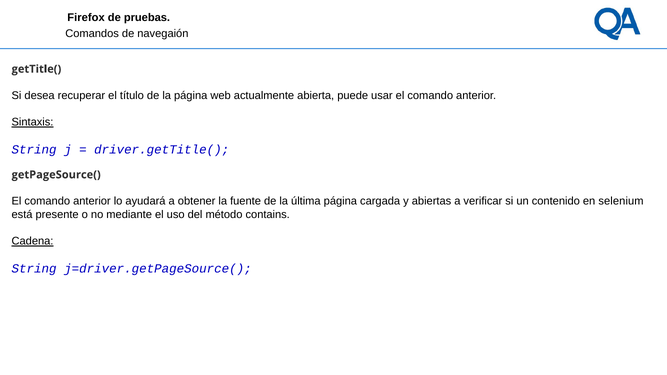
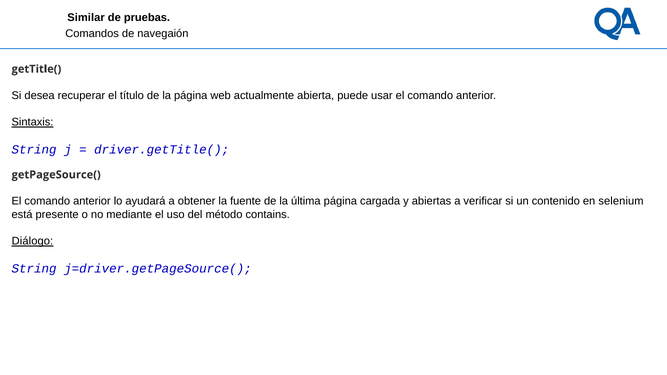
Firefox: Firefox -> Similar (86, 18)
Cadena: Cadena -> Diálogo (32, 241)
